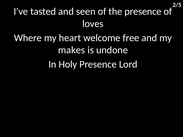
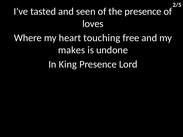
welcome: welcome -> touching (102, 38)
Holy: Holy -> King (68, 64)
